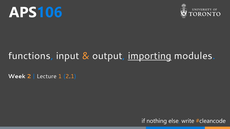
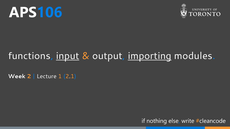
input underline: none -> present (68, 56)
